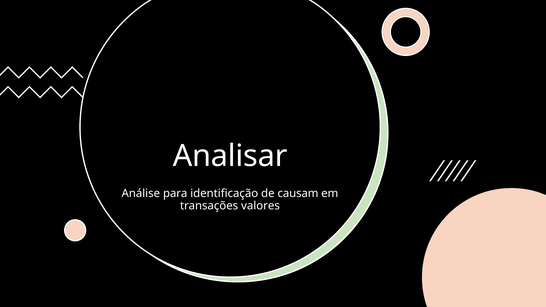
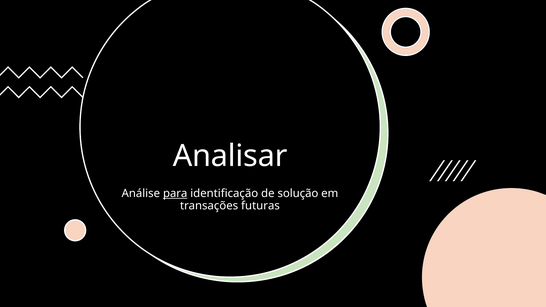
para underline: none -> present (175, 194)
causam: causam -> solução (298, 194)
valores: valores -> futuras (260, 206)
